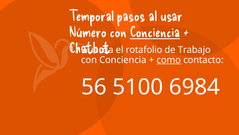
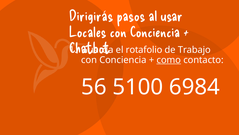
Temporal: Temporal -> Dirigirás (91, 16)
Número: Número -> Locales (88, 32)
Conciencia underline: present -> none (155, 32)
